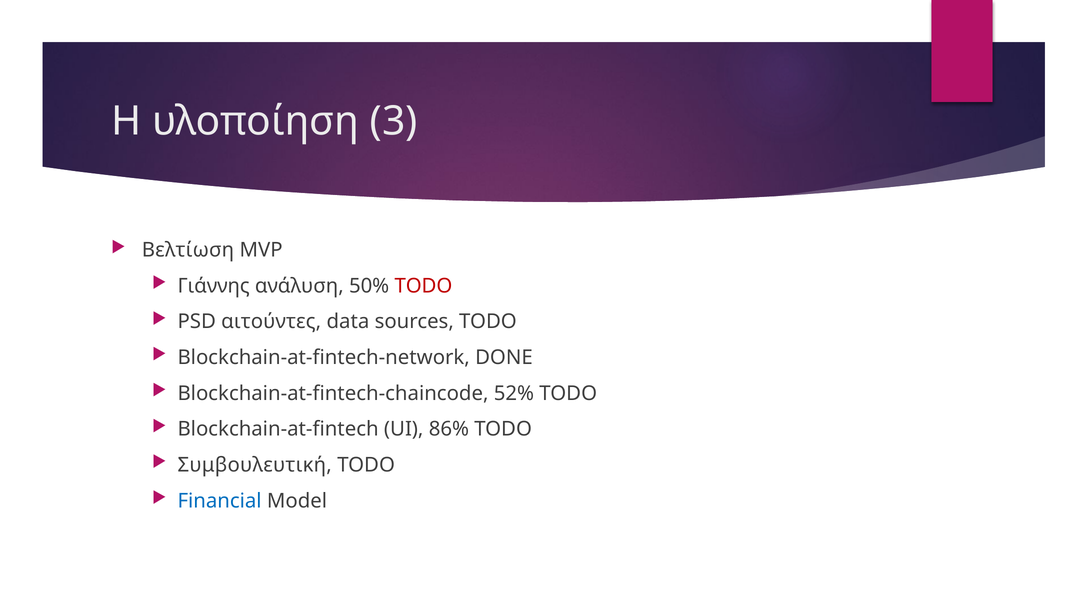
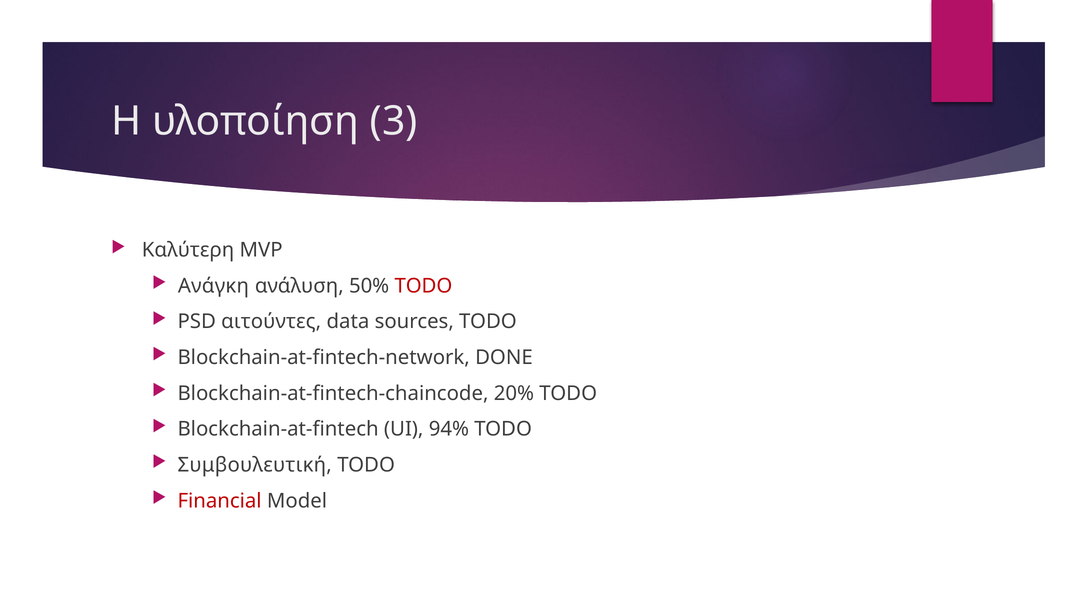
Βελτίωση: Βελτίωση -> Καλύτερη (188, 250)
Γιάννης: Γιάννης -> Ανάγκη (213, 286)
52%: 52% -> 20% (514, 393)
86%: 86% -> 94% (449, 429)
Financial colour: blue -> red (220, 501)
